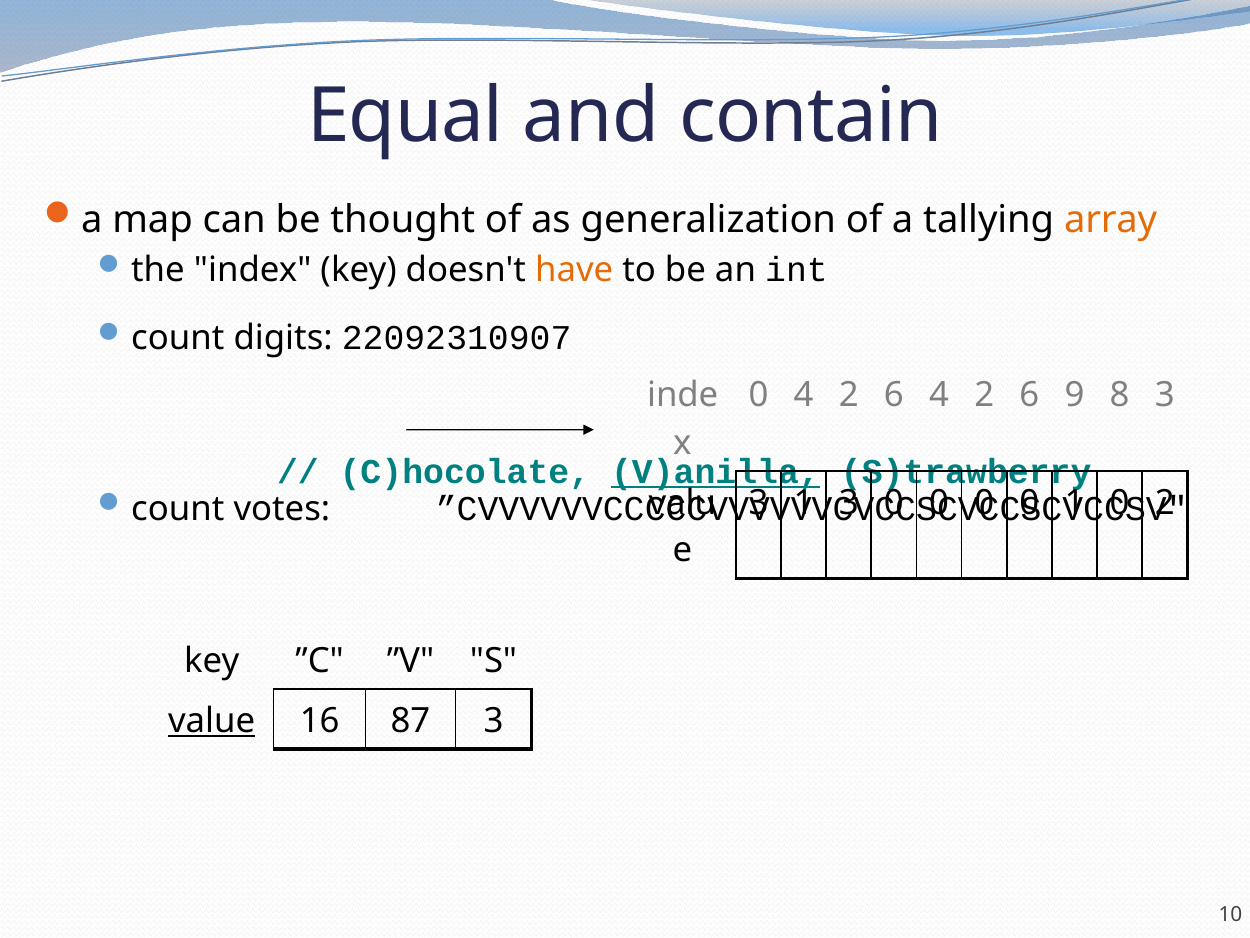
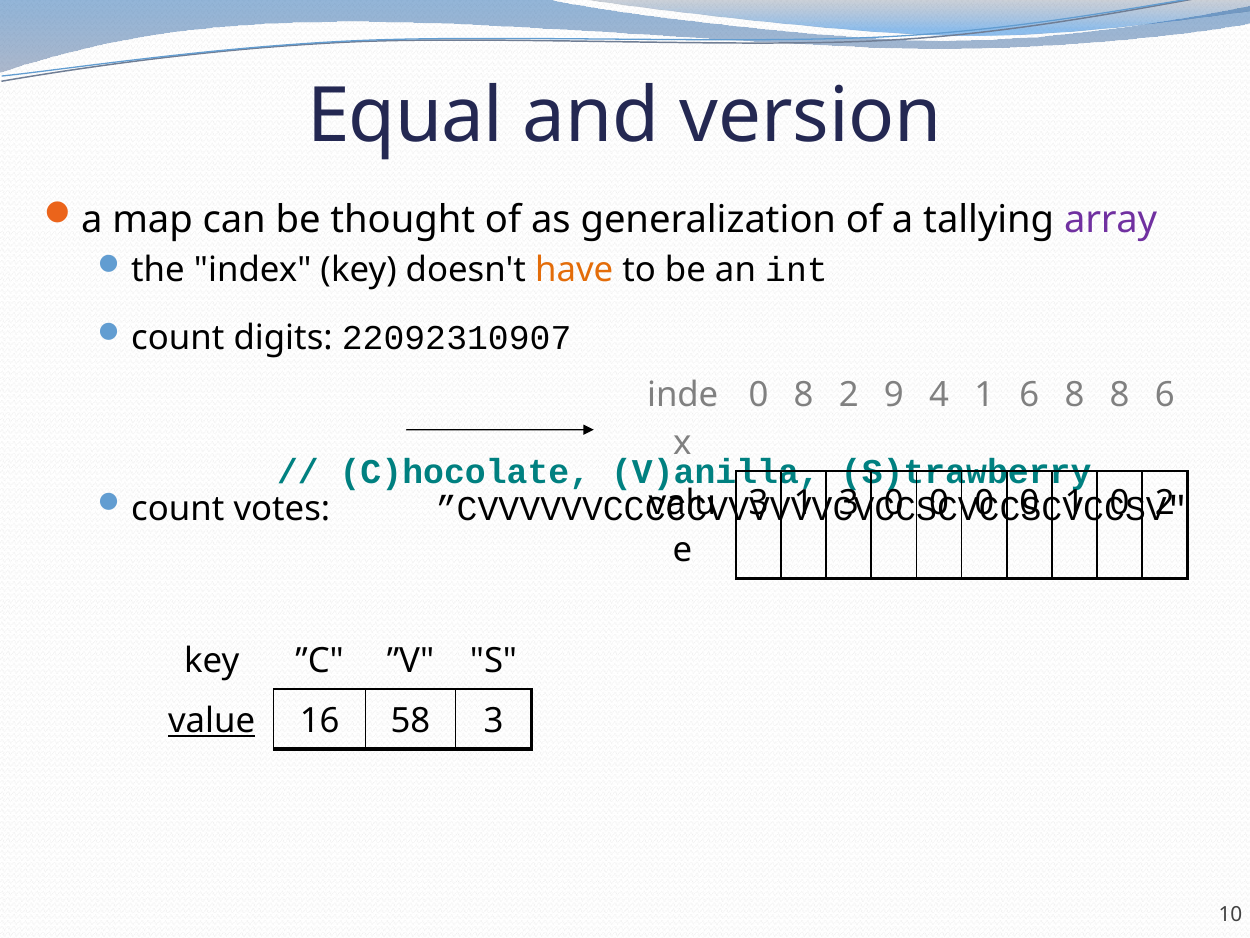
contain: contain -> version (811, 116)
array colour: orange -> purple (1111, 219)
0 4: 4 -> 8 (804, 395)
6: 6 -> 9 (894, 395)
2: 2 -> 1 (984, 395)
6 9: 9 -> 8 (1075, 395)
8 3: 3 -> 6 (1165, 395)
V)anilla underline: present -> none (715, 472)
87: 87 -> 58 (410, 721)
